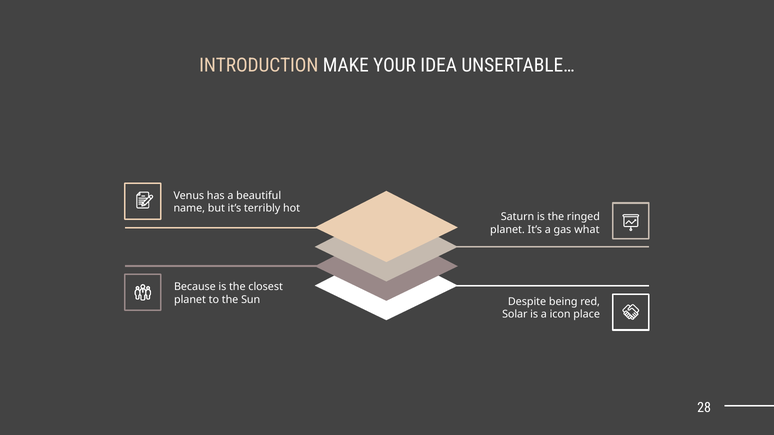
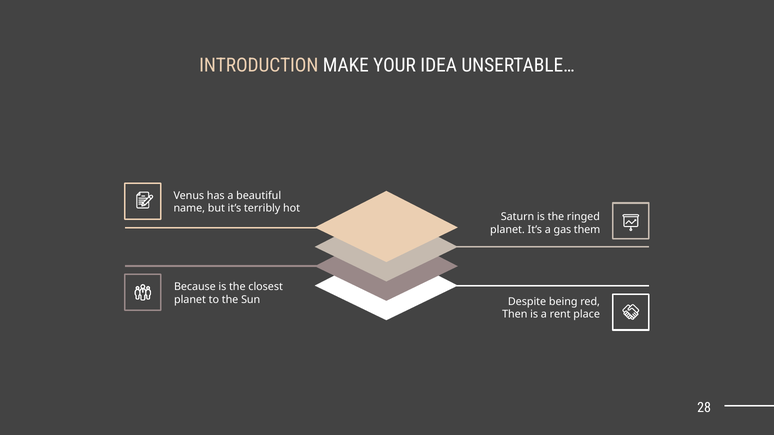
what: what -> them (587, 230)
Solar: Solar -> Then (515, 315)
icon: icon -> rent (560, 315)
